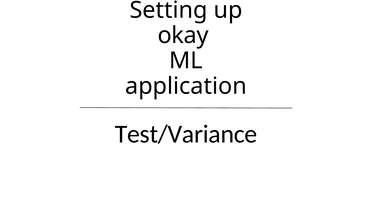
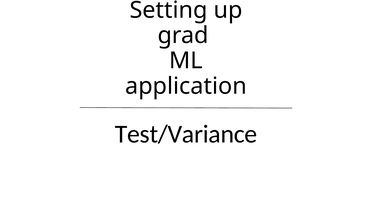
okay: okay -> grad (183, 35)
